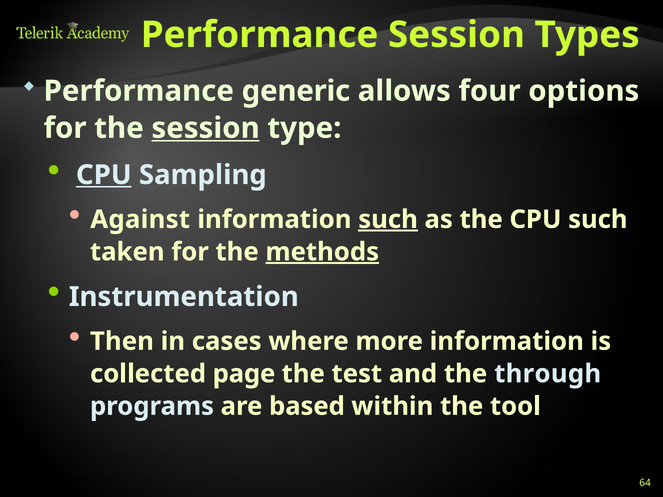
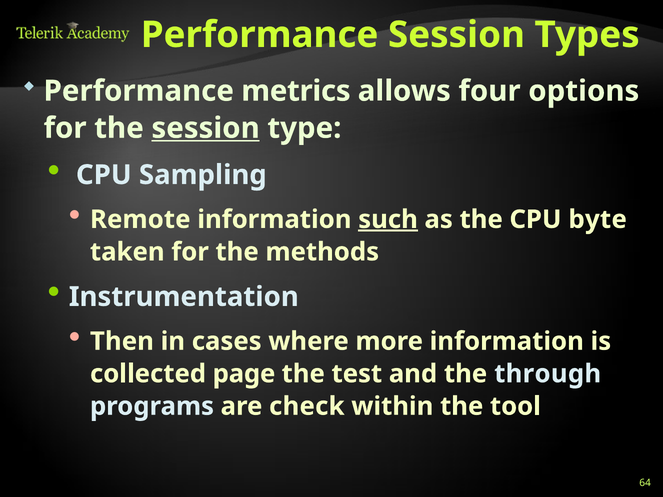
generic: generic -> metrics (296, 91)
CPU underline: present -> none (104, 175)
Against: Against -> Remote (140, 220)
CPU such: such -> byte (598, 220)
methods underline: present -> none (322, 252)
based: based -> check (307, 406)
